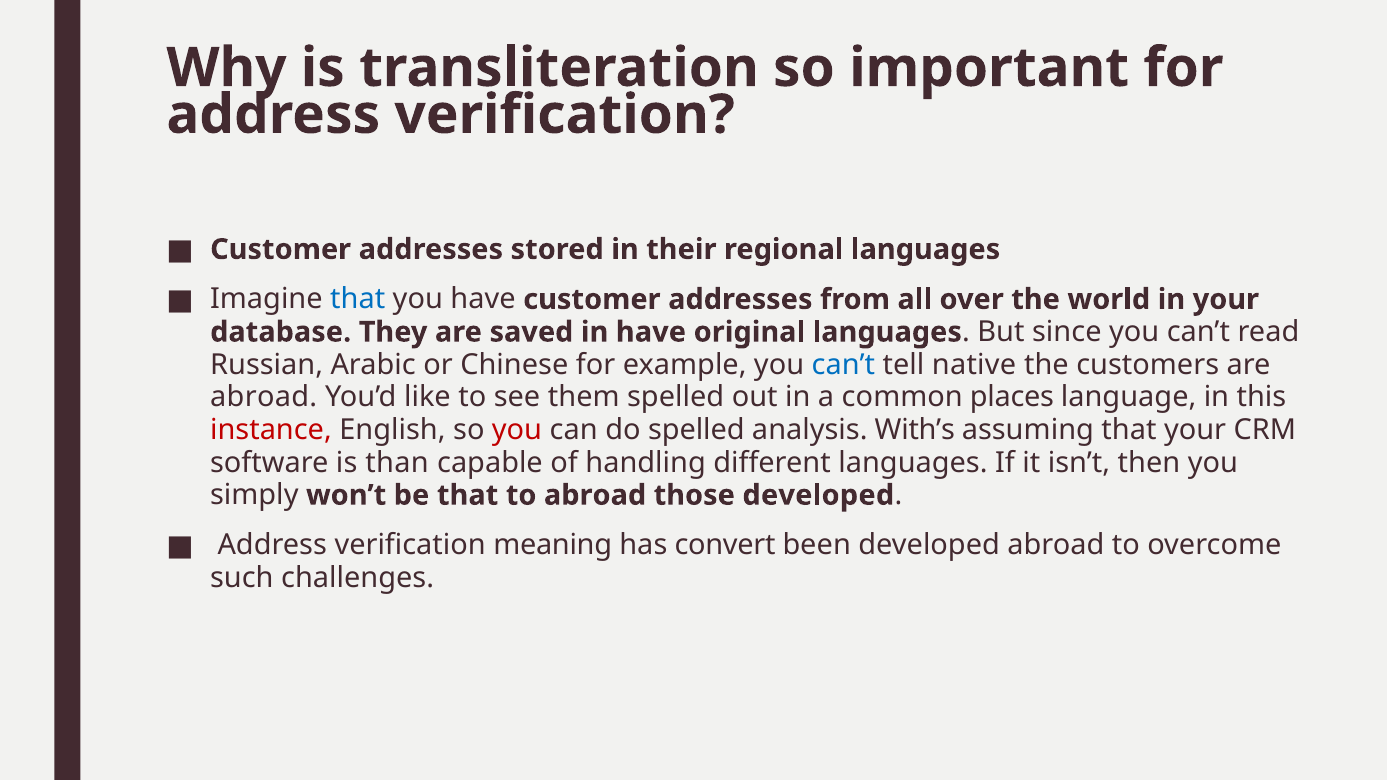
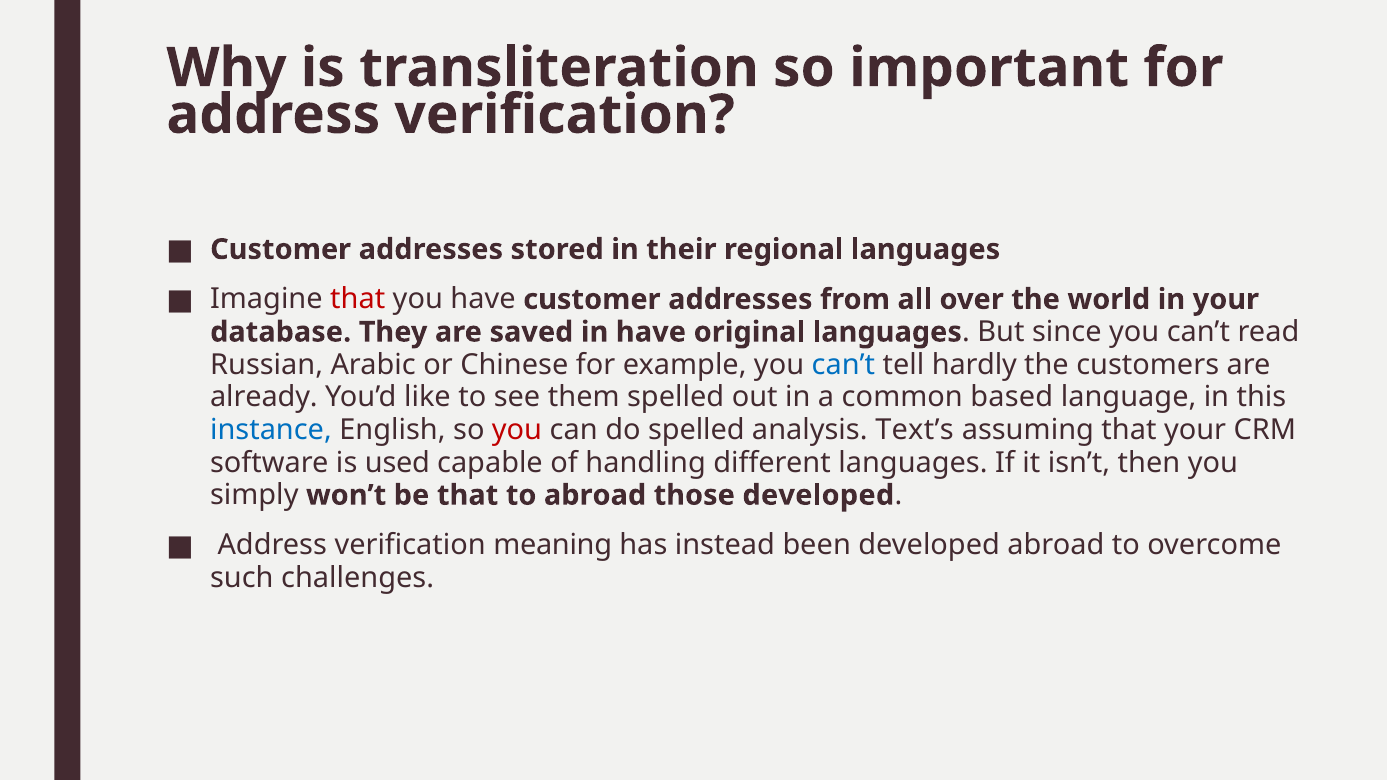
that colour: blue -> red (358, 299)
native: native -> hardly (974, 365)
abroad: abroad -> already (264, 397)
places: places -> based (1012, 397)
instance colour: red -> blue (271, 430)
With’s: With’s -> Text’s (915, 430)
than: than -> used (397, 463)
convert: convert -> instead (725, 545)
